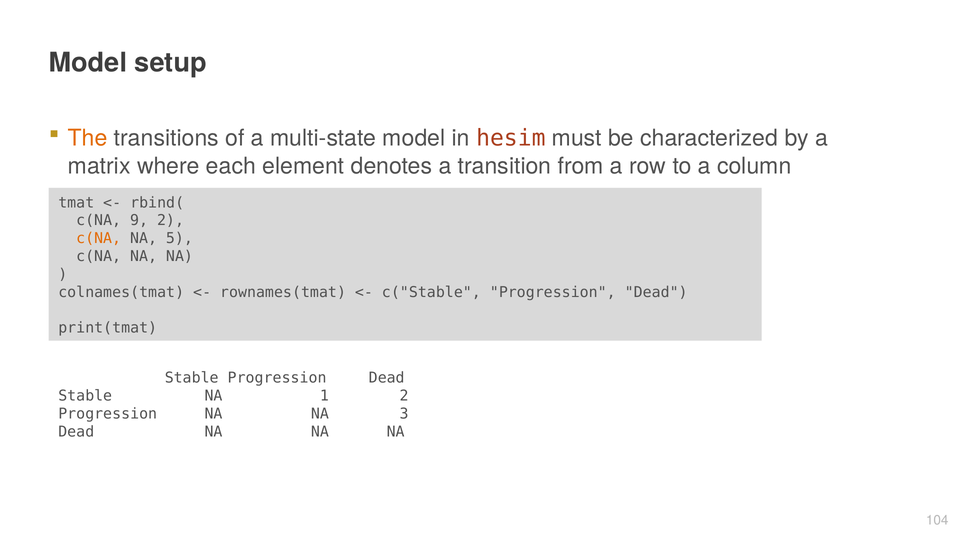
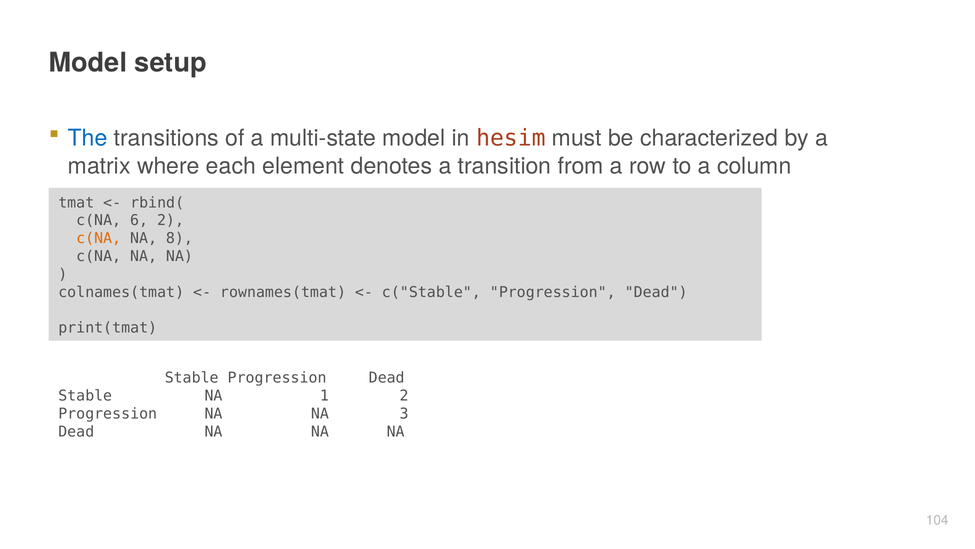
The colour: orange -> blue (88, 138)
9: 9 -> 6 (139, 220)
5: 5 -> 8 (179, 238)
